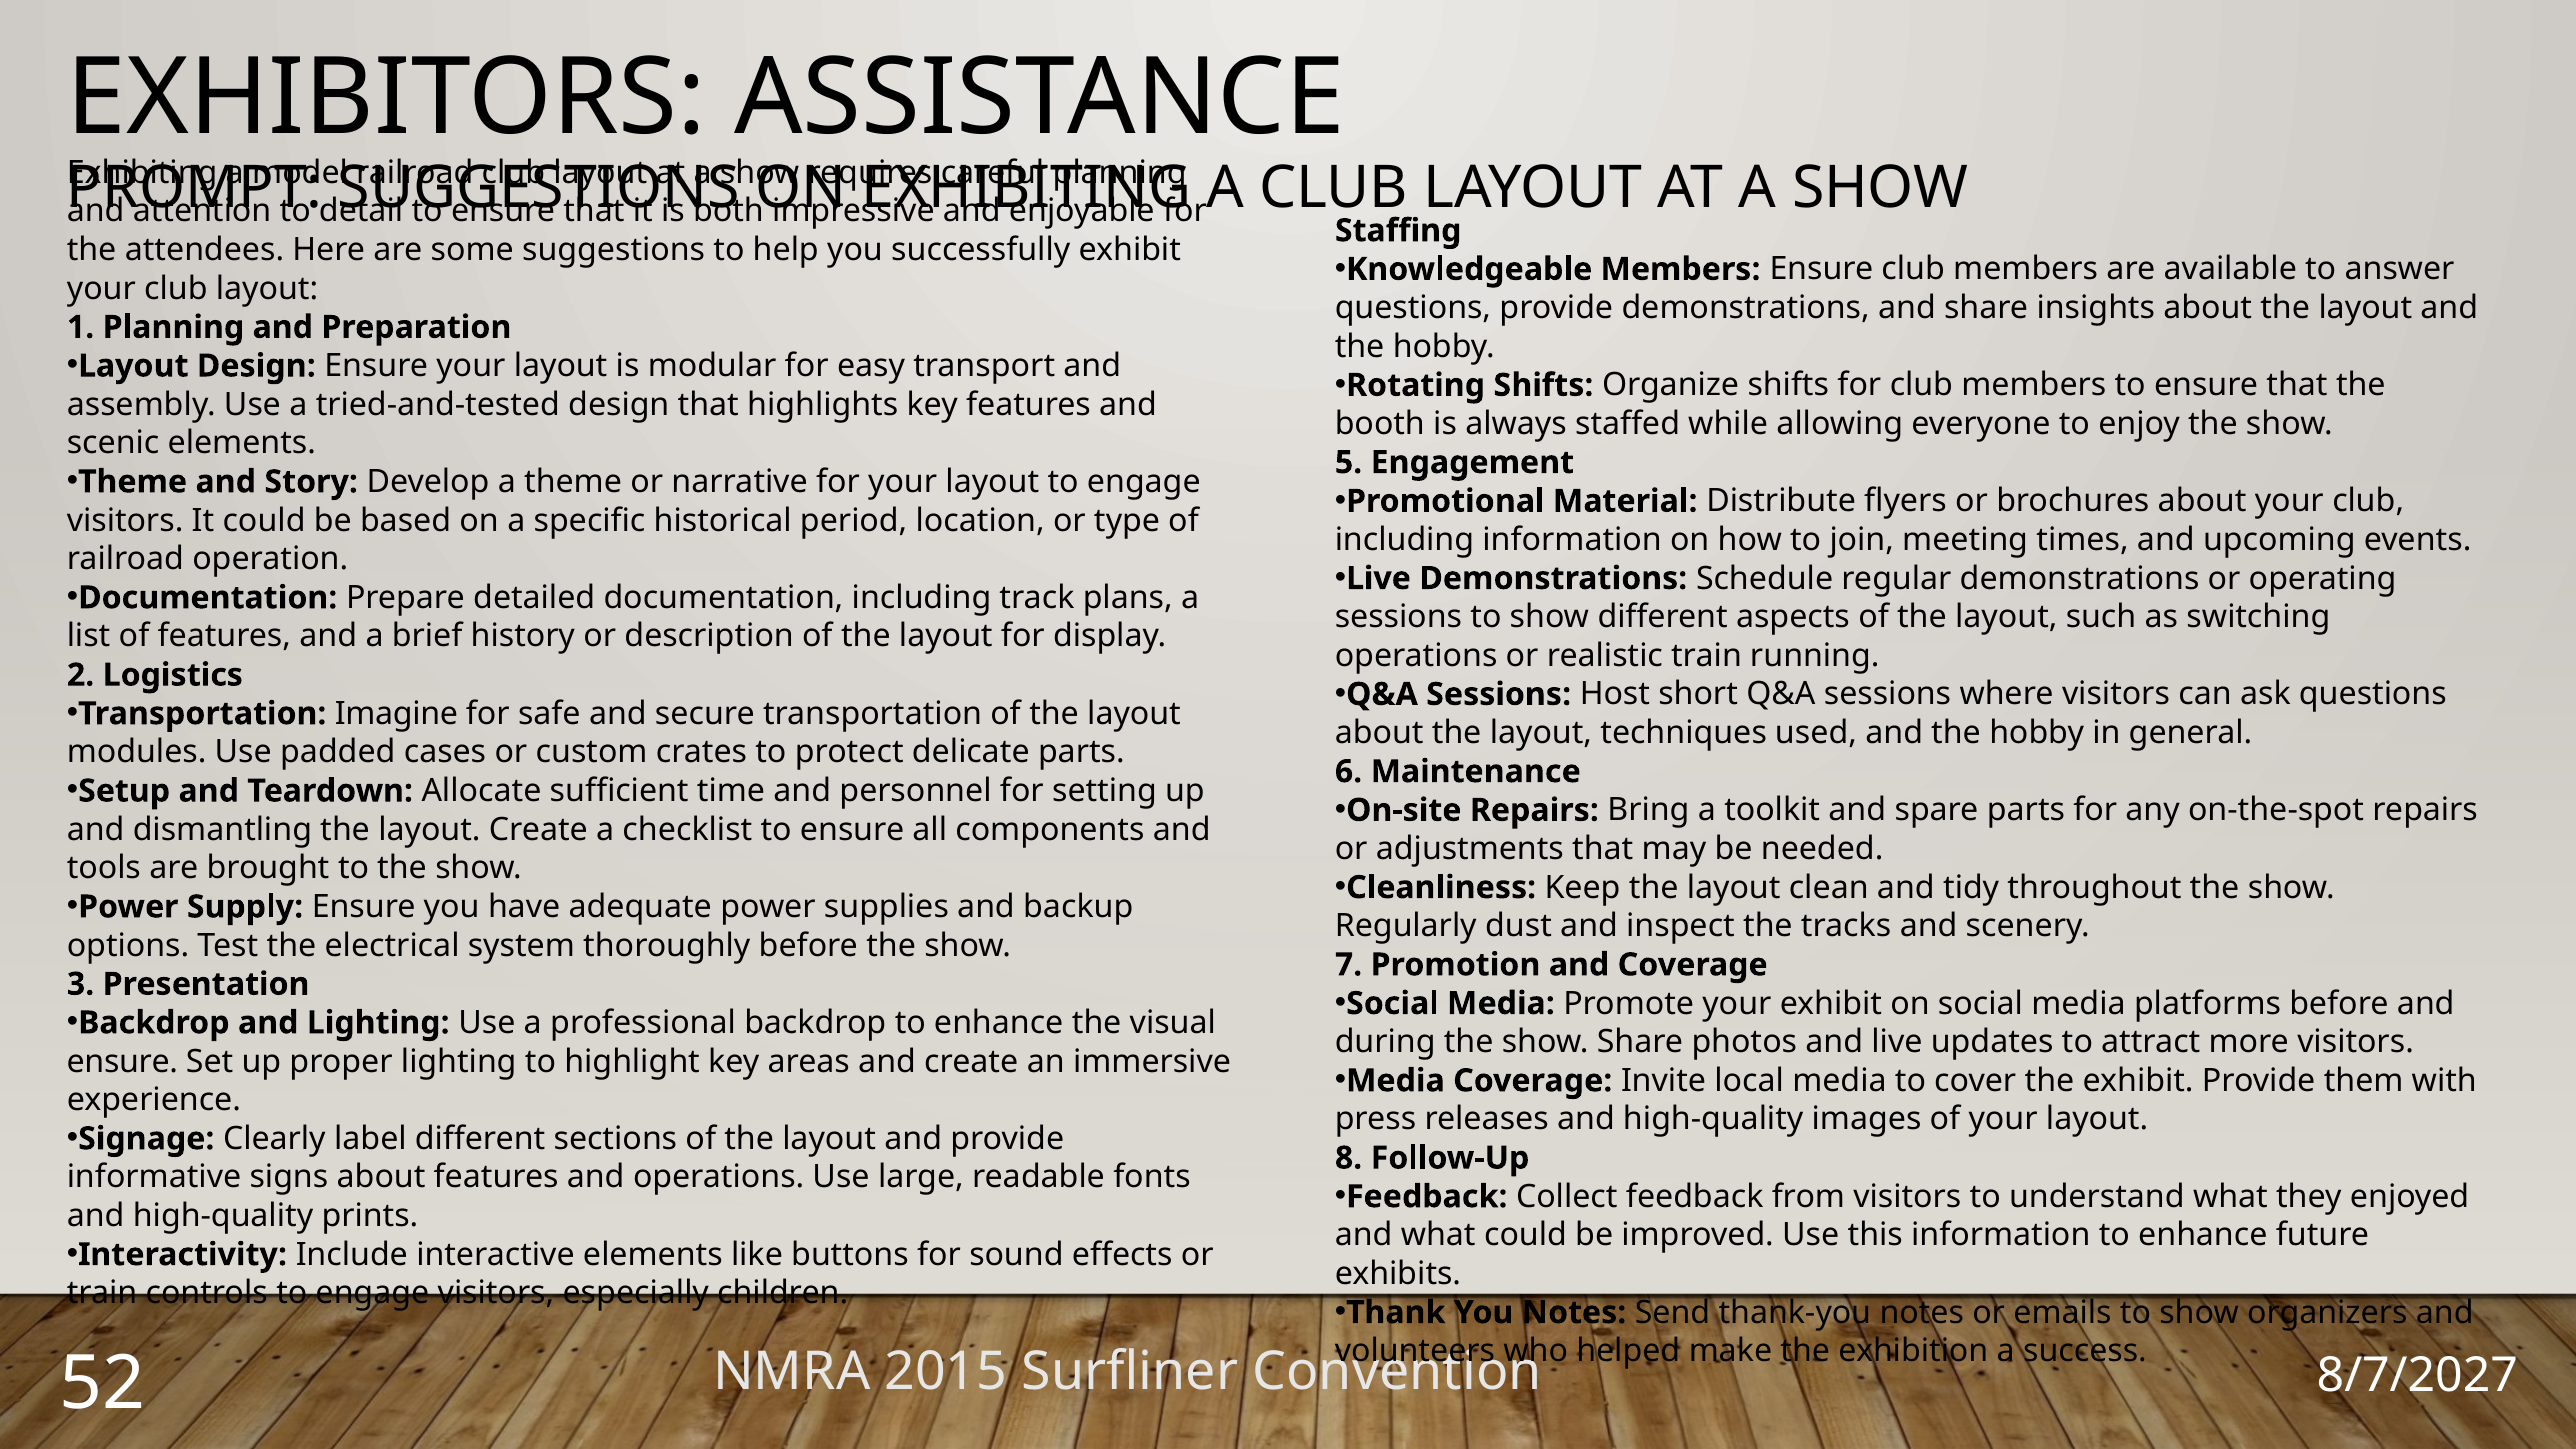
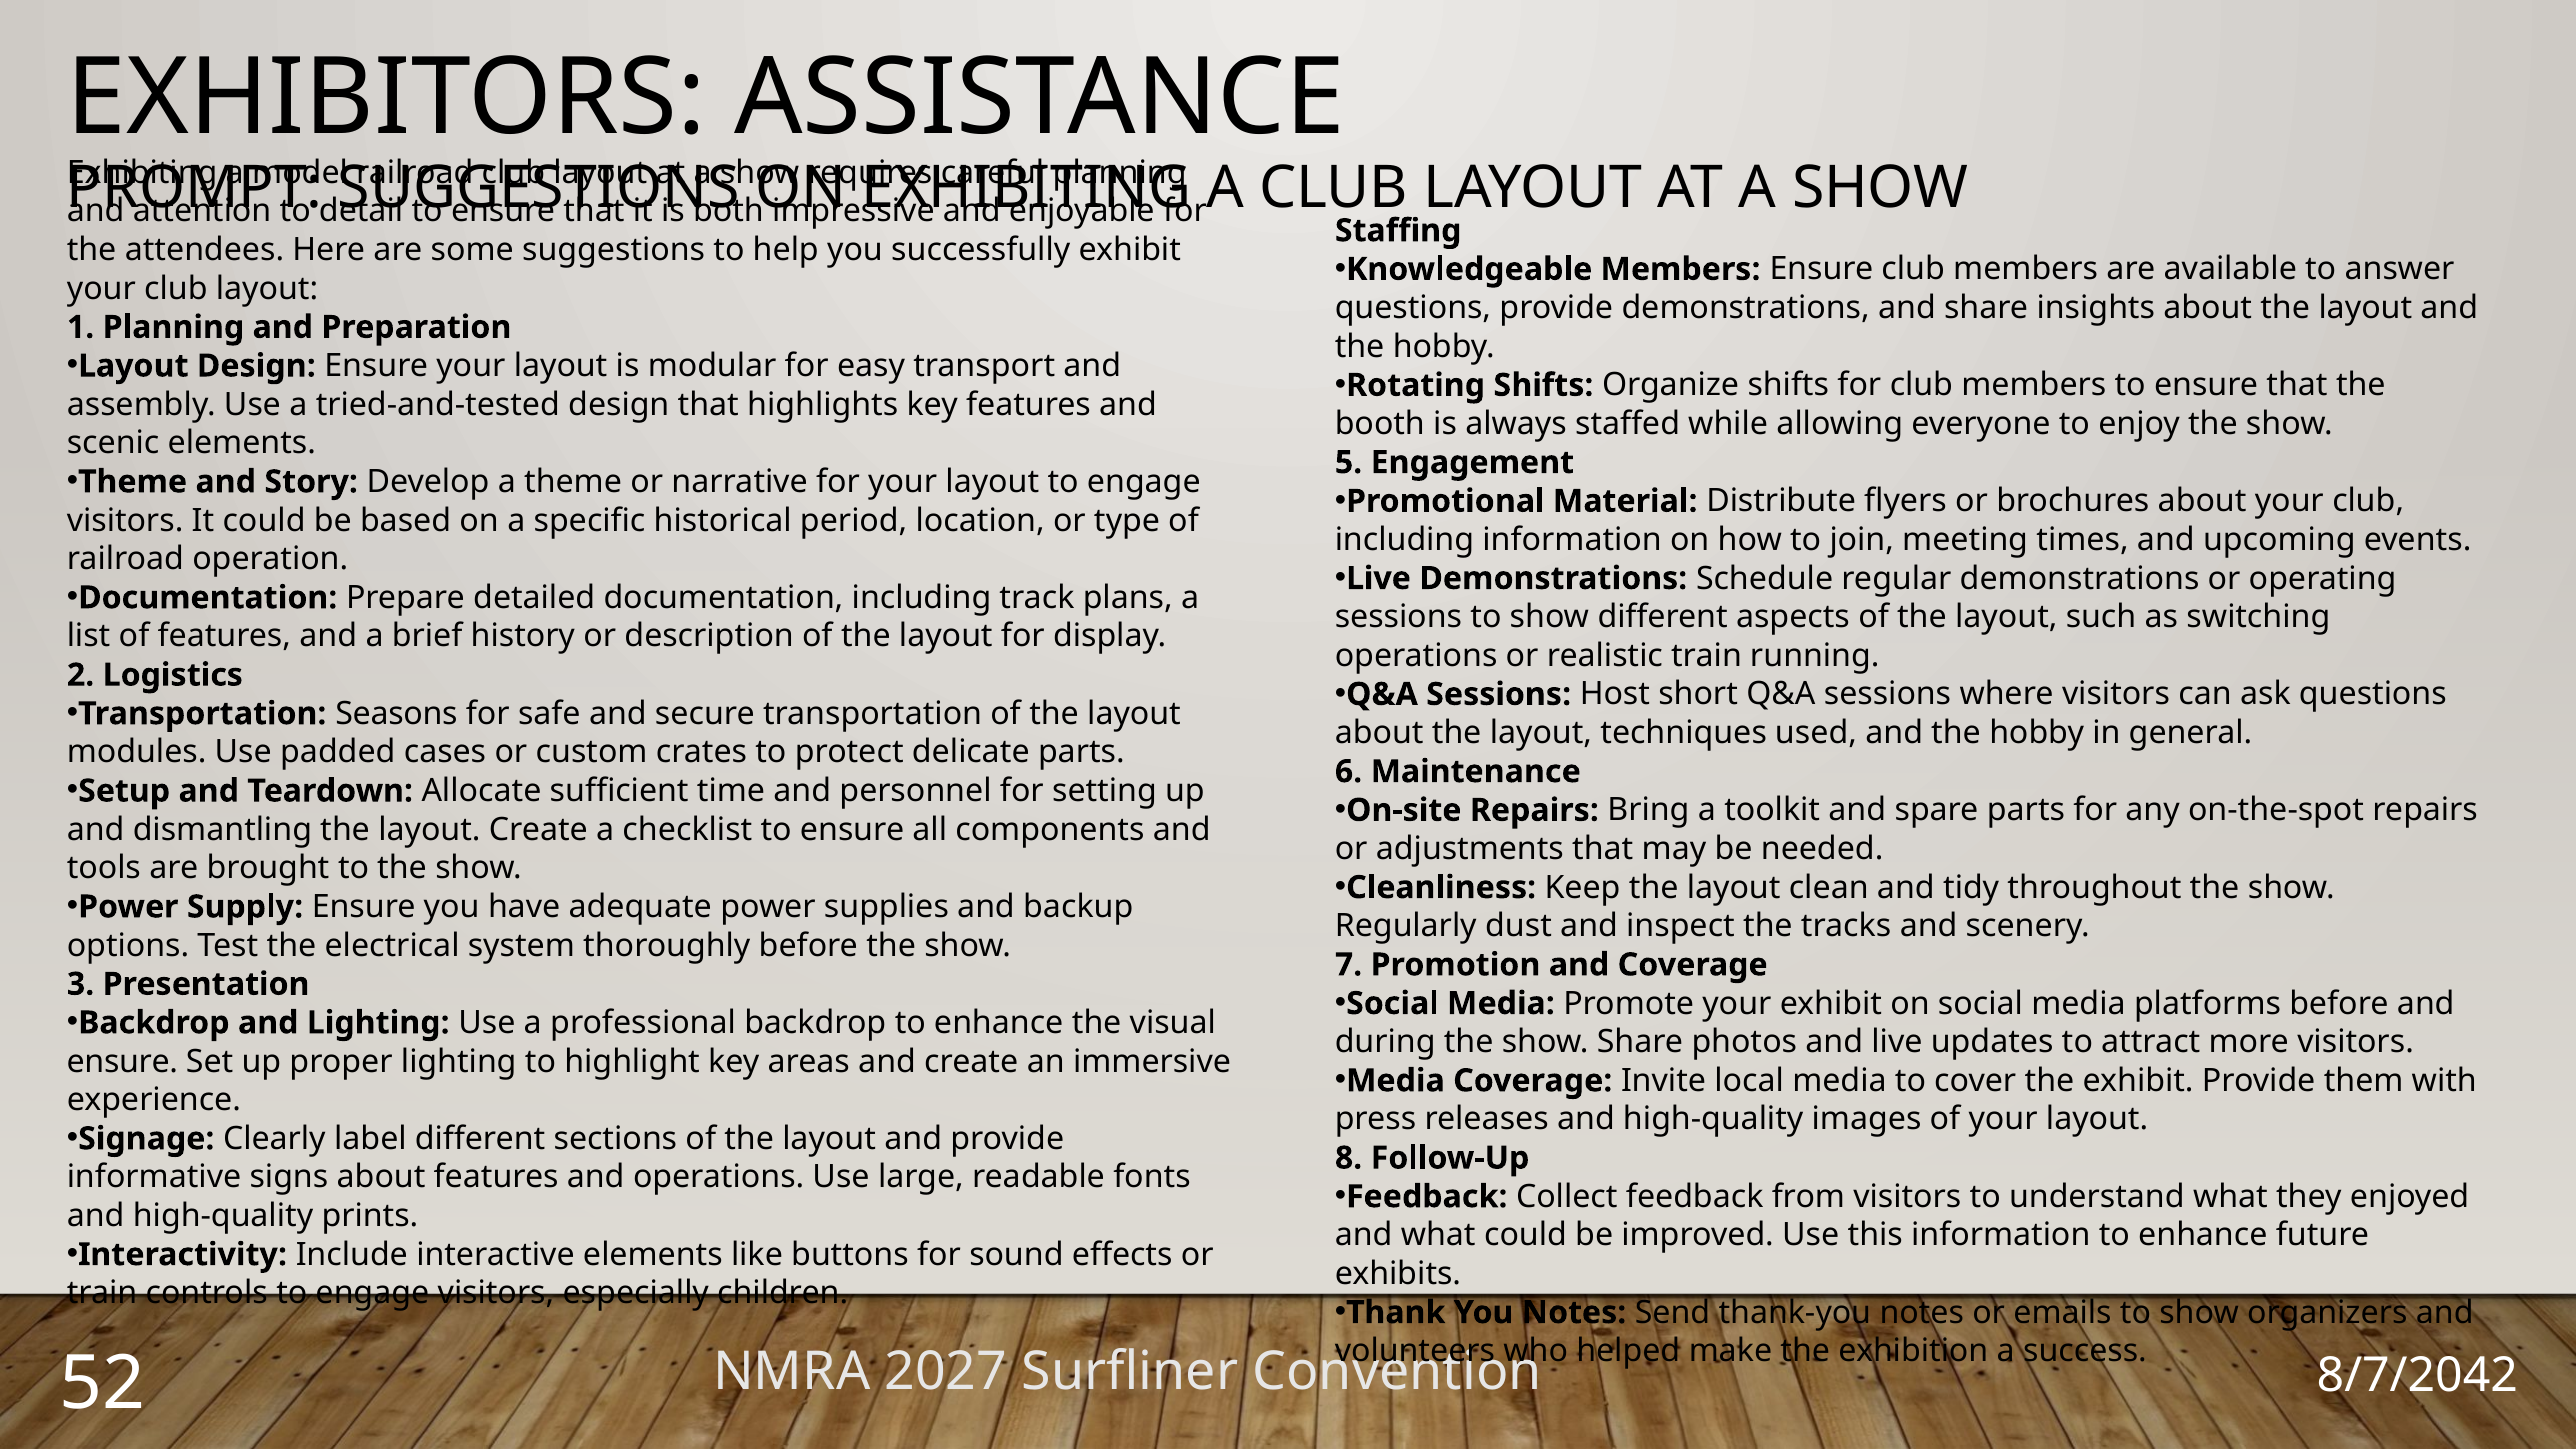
Imagine: Imagine -> Seasons (396, 714)
2015: 2015 -> 2027 (946, 1372)
8/7/2027: 8/7/2027 -> 8/7/2042 (2417, 1376)
